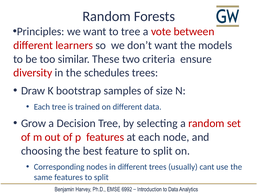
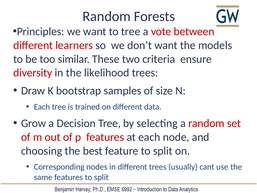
schedules: schedules -> likelihood (107, 73)
